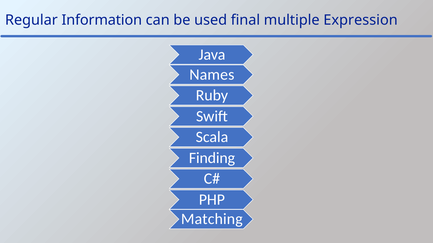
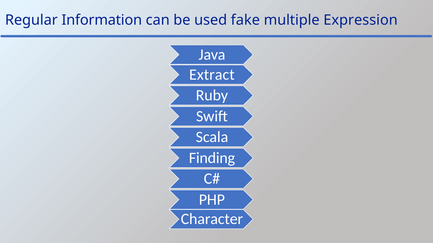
final: final -> fake (245, 20)
Names: Names -> Extract (212, 75)
Matching: Matching -> Character (212, 220)
